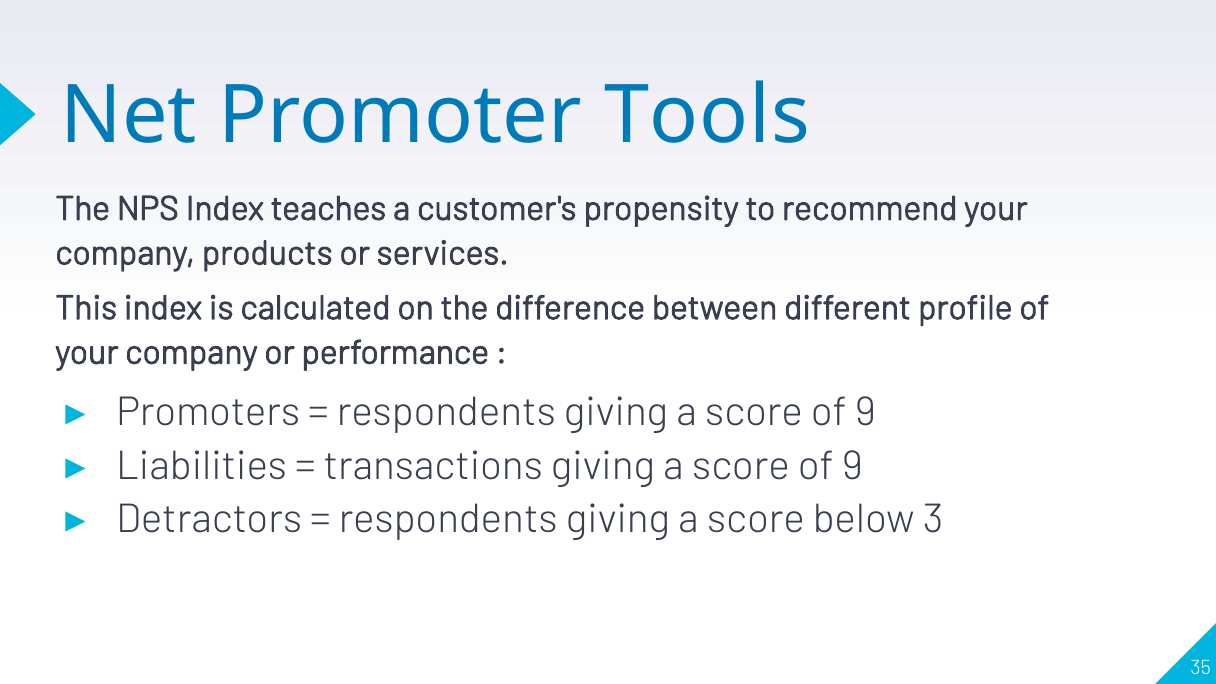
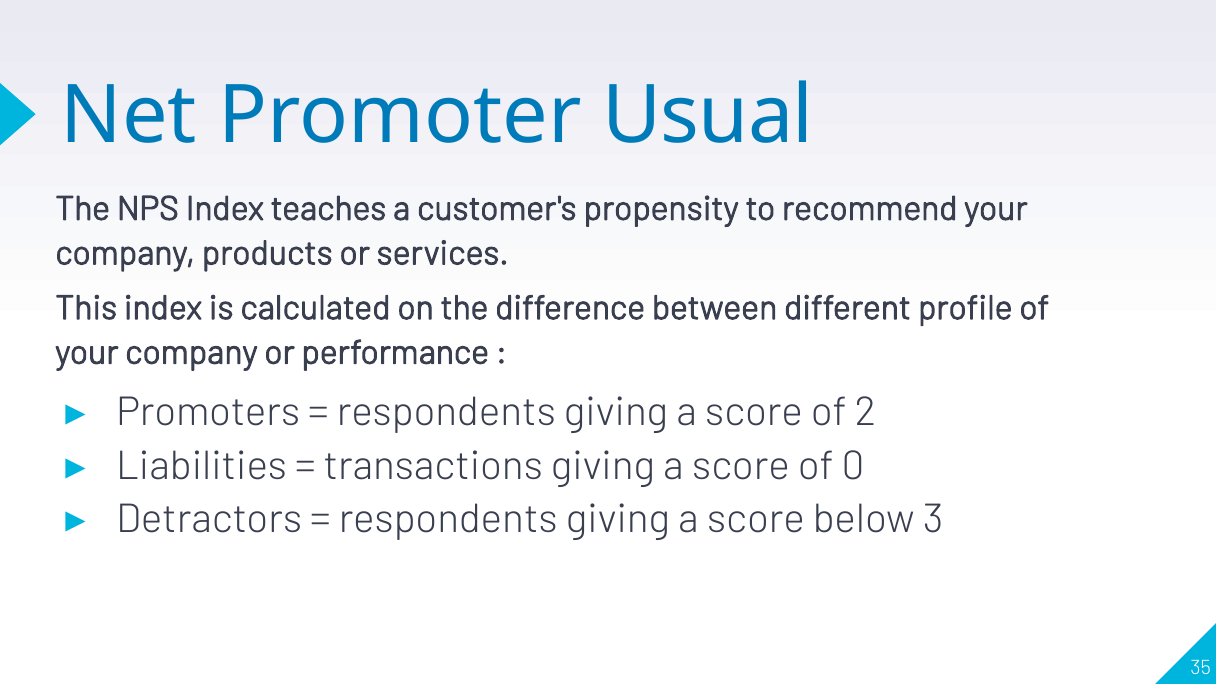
Tools: Tools -> Usual (708, 116)
9: 9 -> 2 (865, 413)
9: 9 -> 0 (853, 466)
